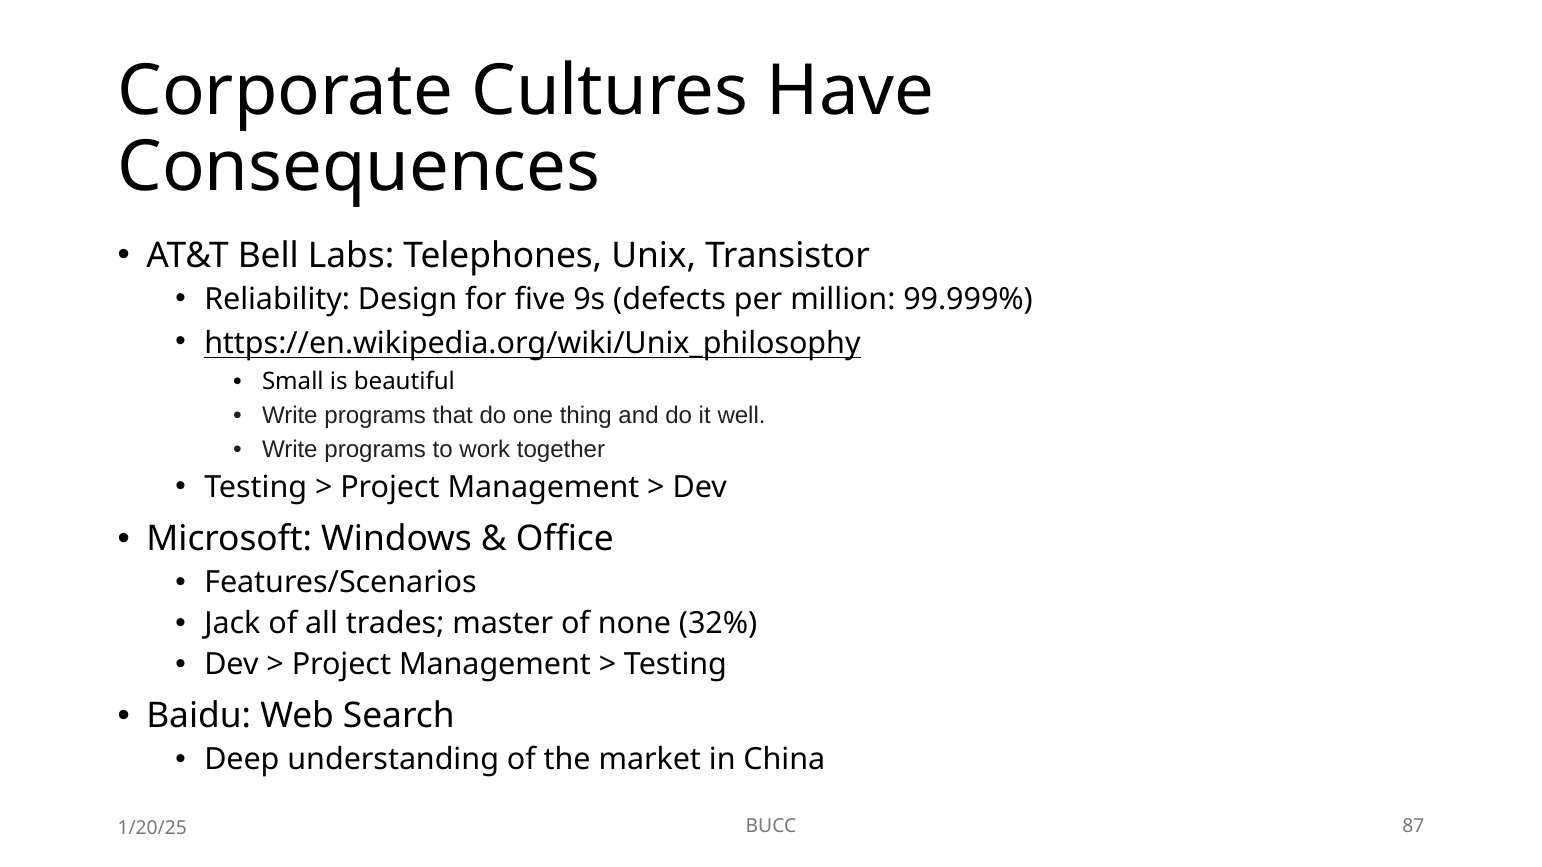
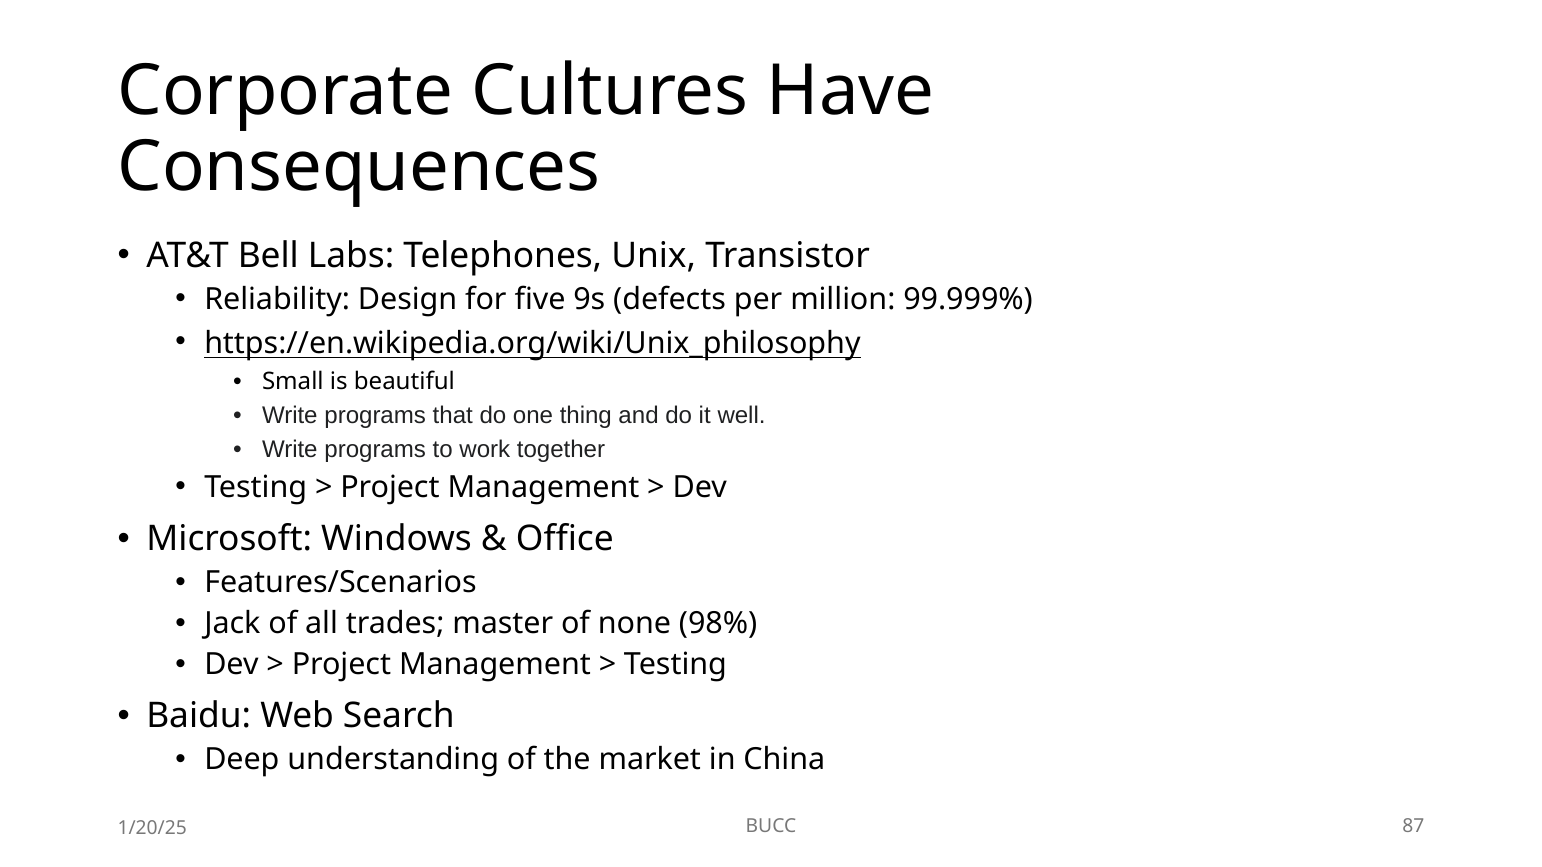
32%: 32% -> 98% (718, 624)
